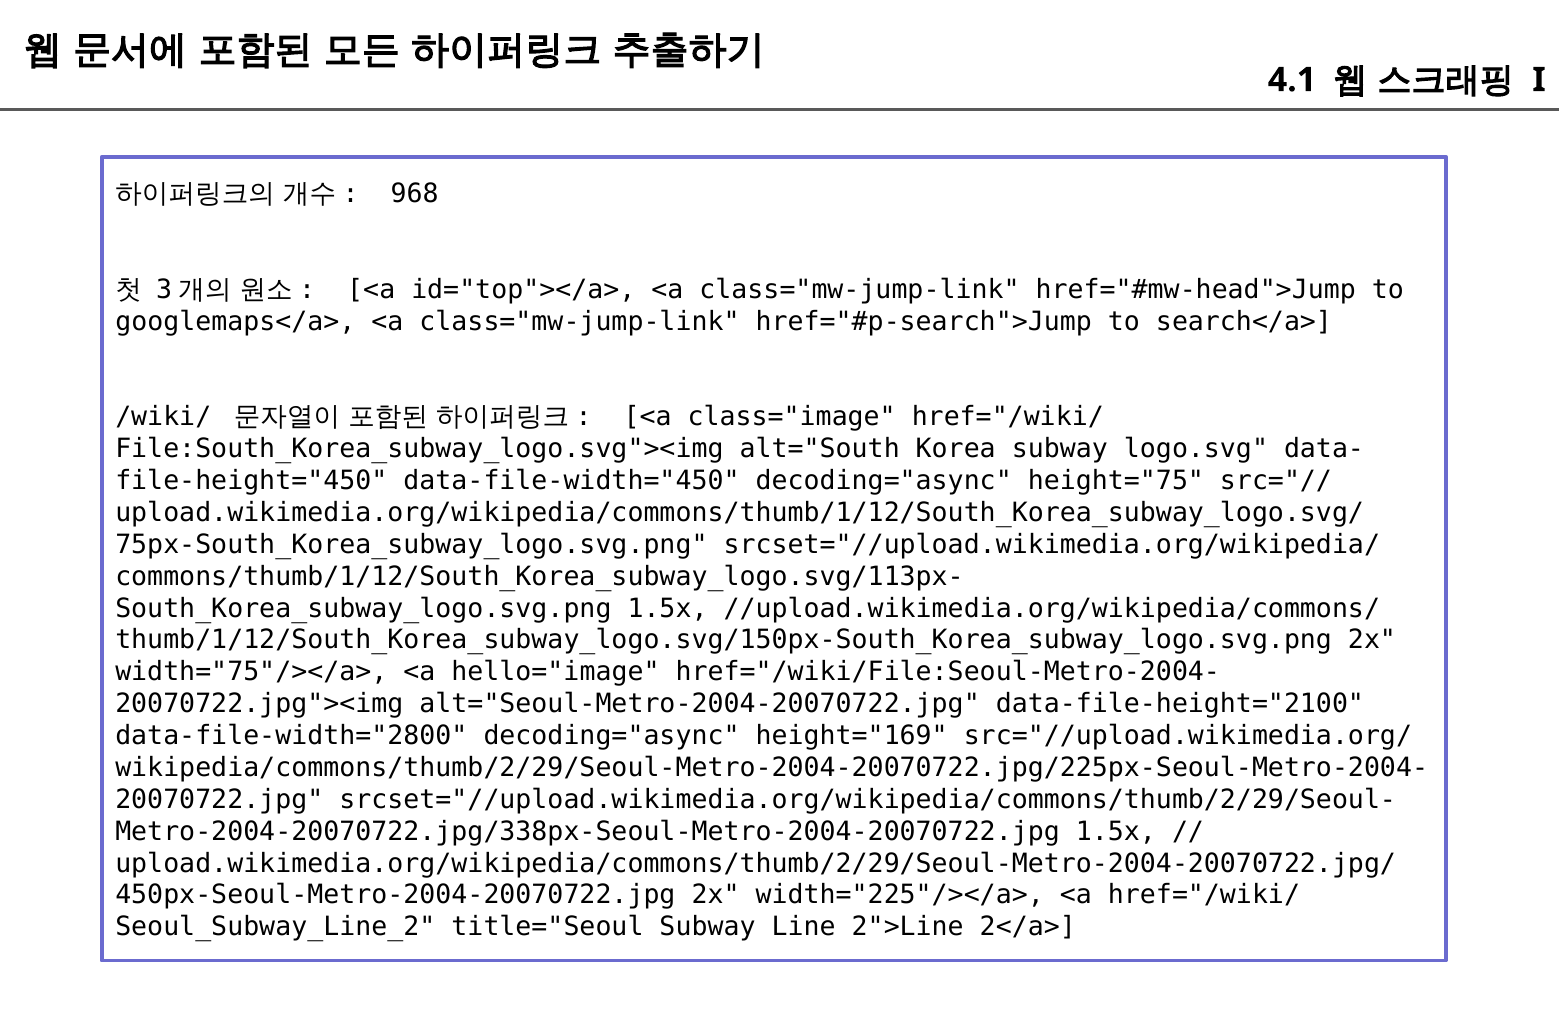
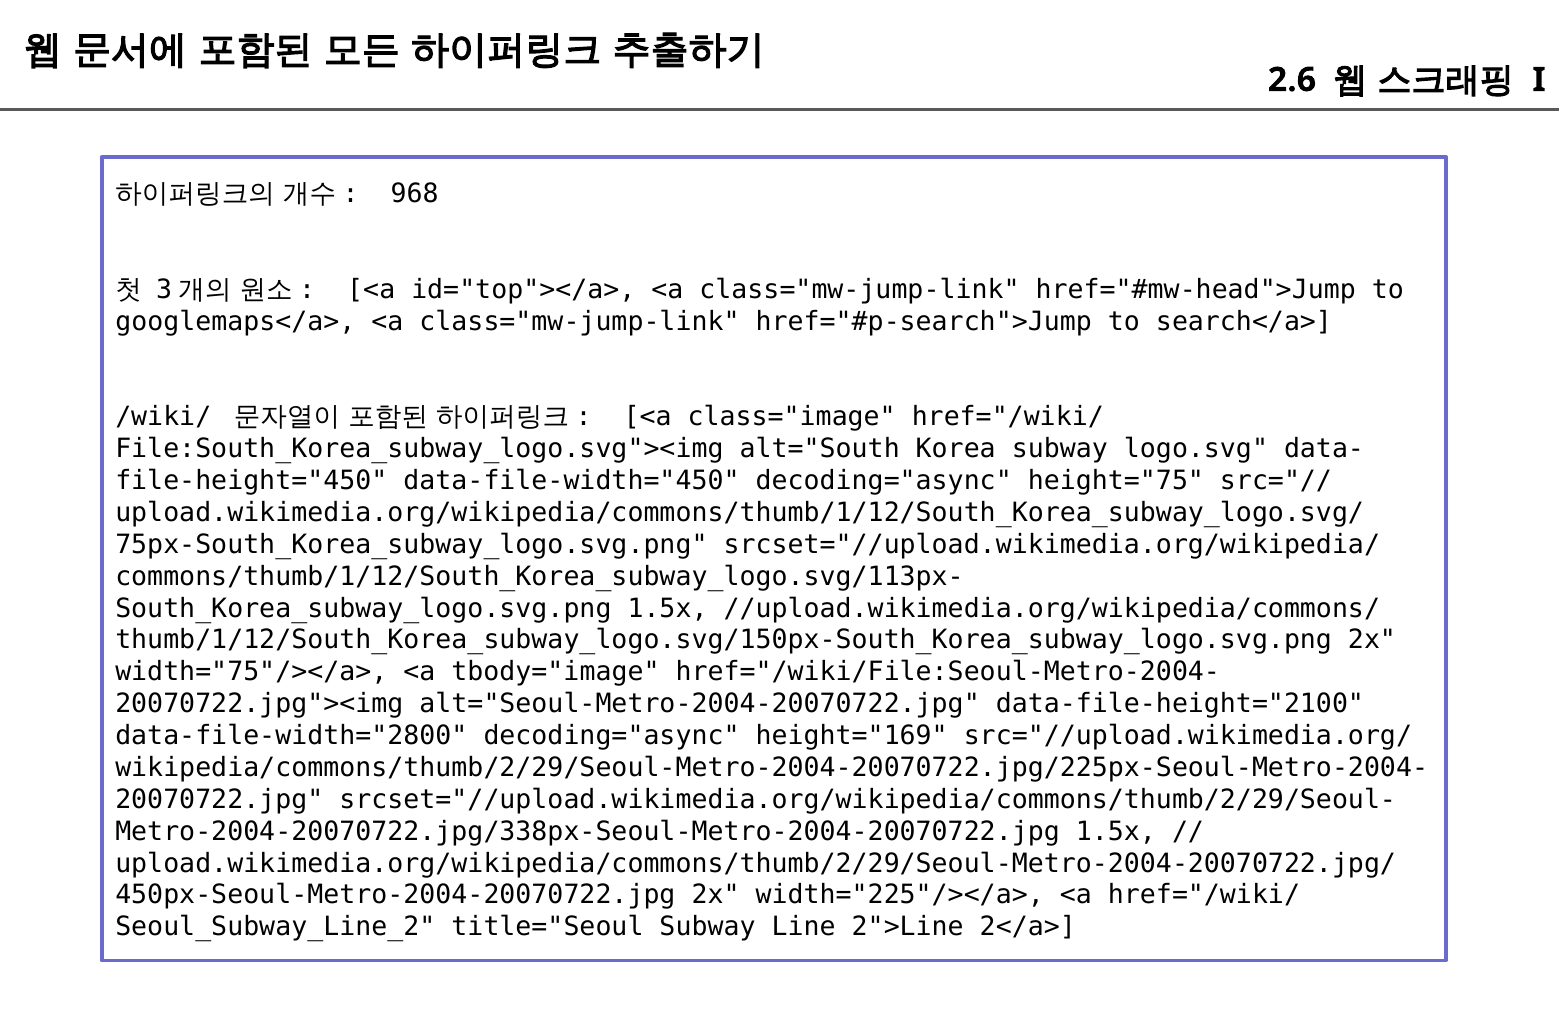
4.1: 4.1 -> 2.6 (1292, 80)
hello="image: hello="image -> tbody="image (555, 672)
